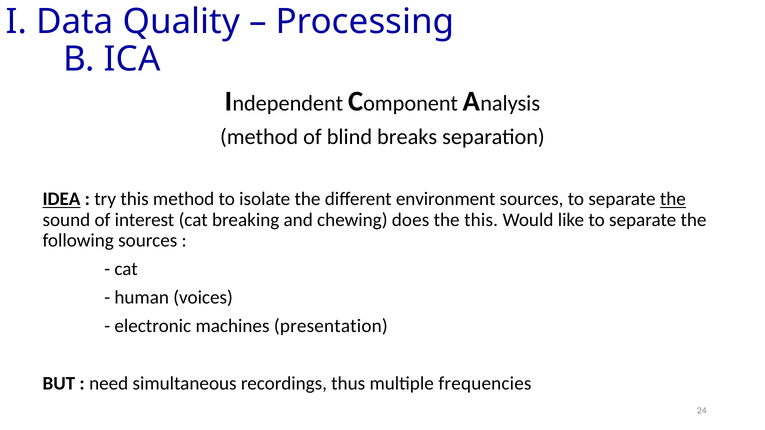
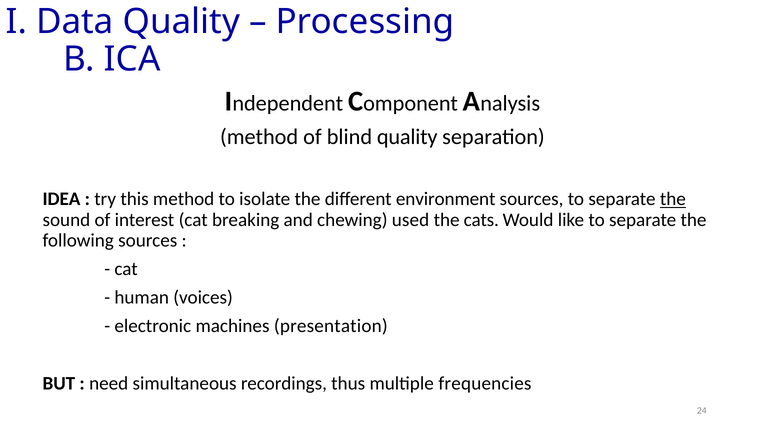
blind breaks: breaks -> quality (407, 137)
IDEA underline: present -> none (62, 199)
does: does -> used (411, 220)
the this: this -> cats (481, 220)
